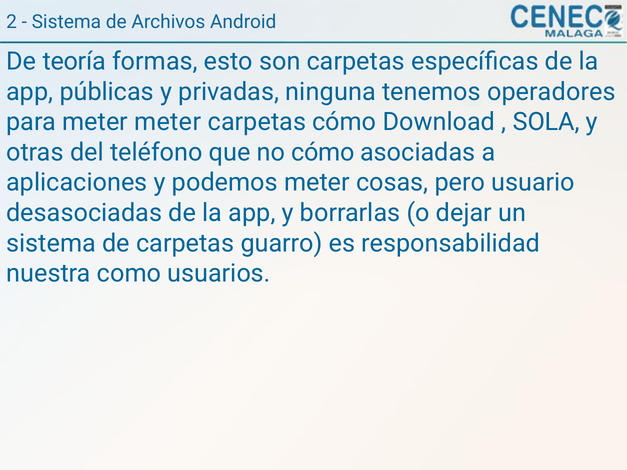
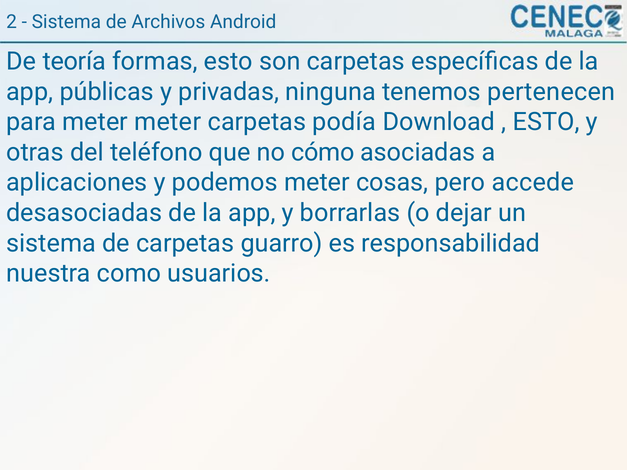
operadores: operadores -> pertenecen (551, 92)
carpetas cómo: cómo -> podía (344, 122)
SOLA: SOLA -> ESTO (546, 122)
usuario: usuario -> accede (533, 183)
